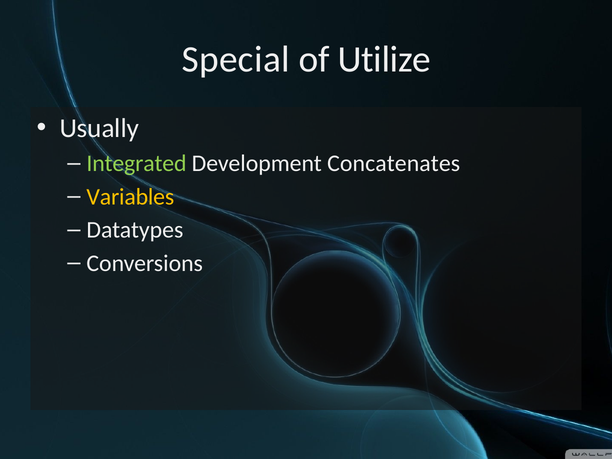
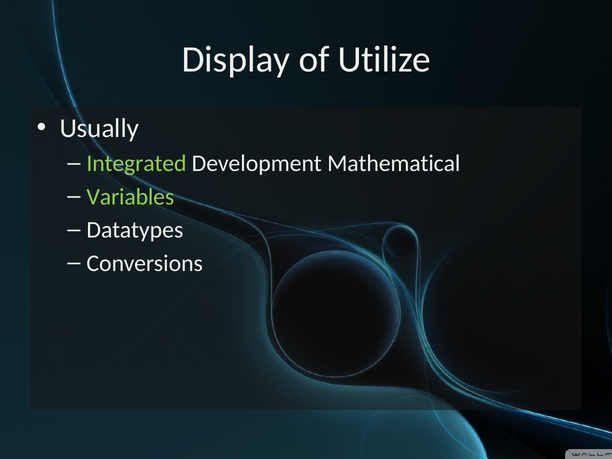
Special: Special -> Display (236, 59)
Concatenates: Concatenates -> Mathematical (394, 164)
Variables colour: yellow -> light green (130, 197)
